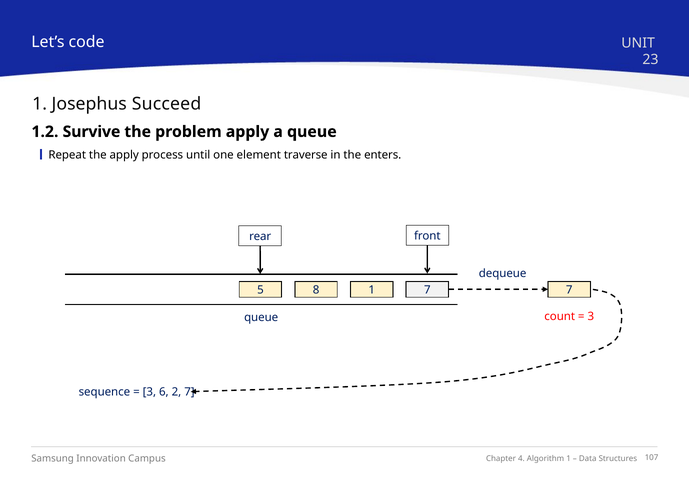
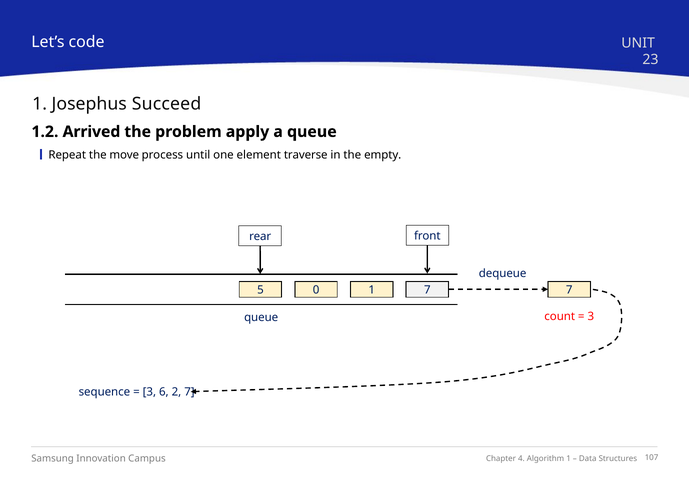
Survive: Survive -> Arrived (91, 132)
the apply: apply -> move (124, 155)
enters: enters -> empty (383, 155)
8: 8 -> 0 (316, 290)
